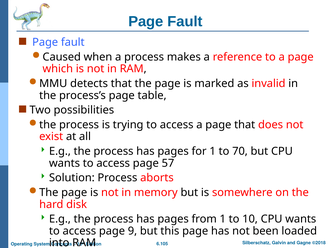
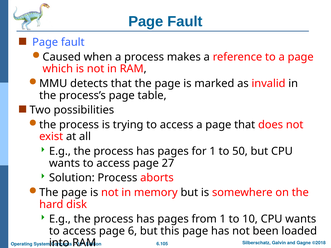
70: 70 -> 50 (240, 151)
57: 57 -> 27 (168, 163)
9: 9 -> 6 (132, 231)
